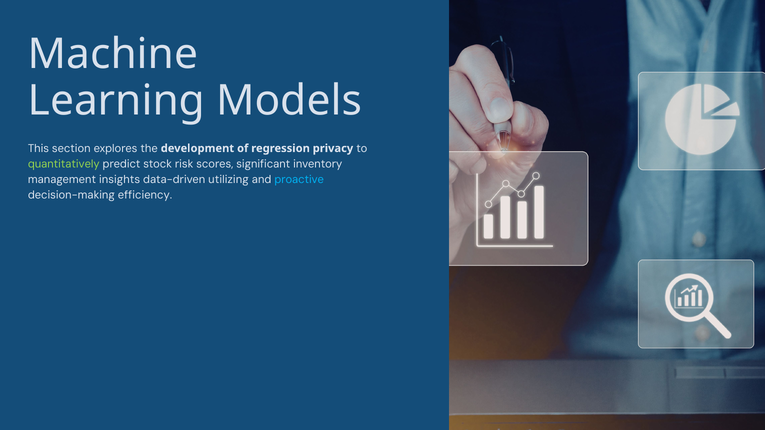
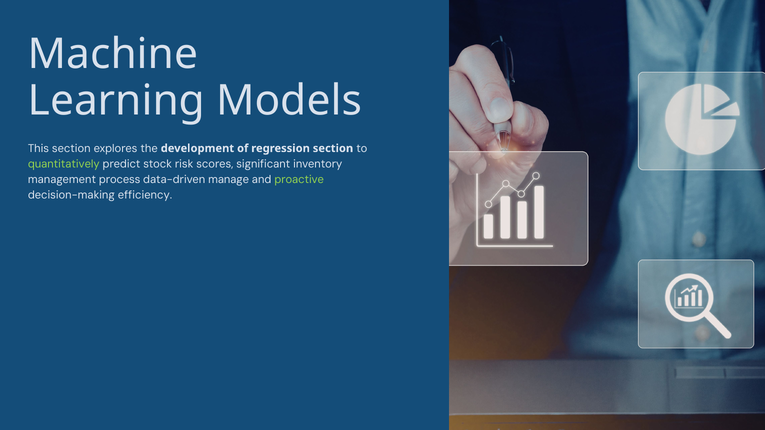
regression privacy: privacy -> section (333, 148)
insights: insights -> process (120, 180)
utilizing: utilizing -> manage (229, 180)
proactive colour: light blue -> light green (299, 180)
